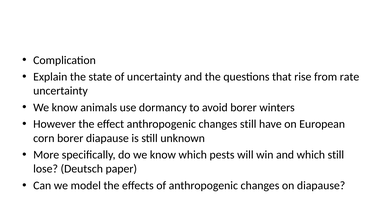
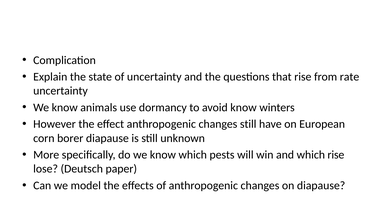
avoid borer: borer -> know (243, 108)
which still: still -> rise (336, 155)
